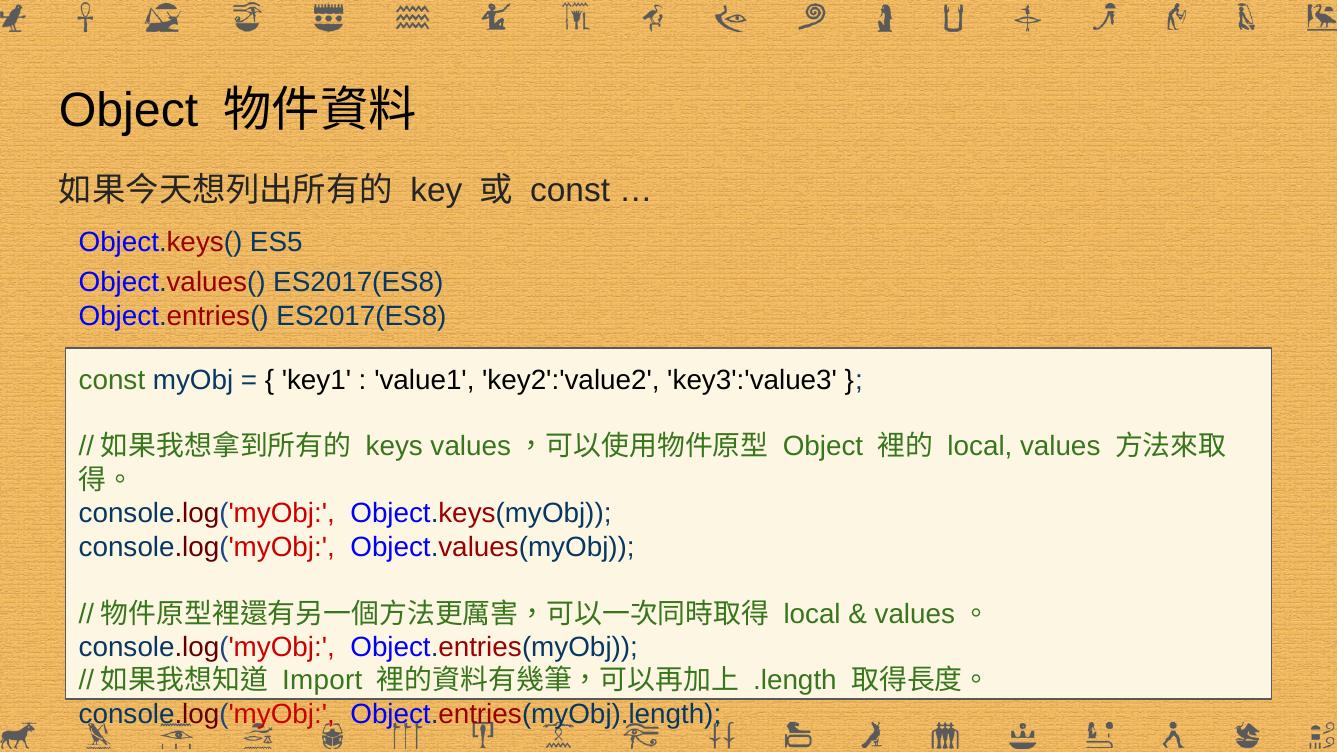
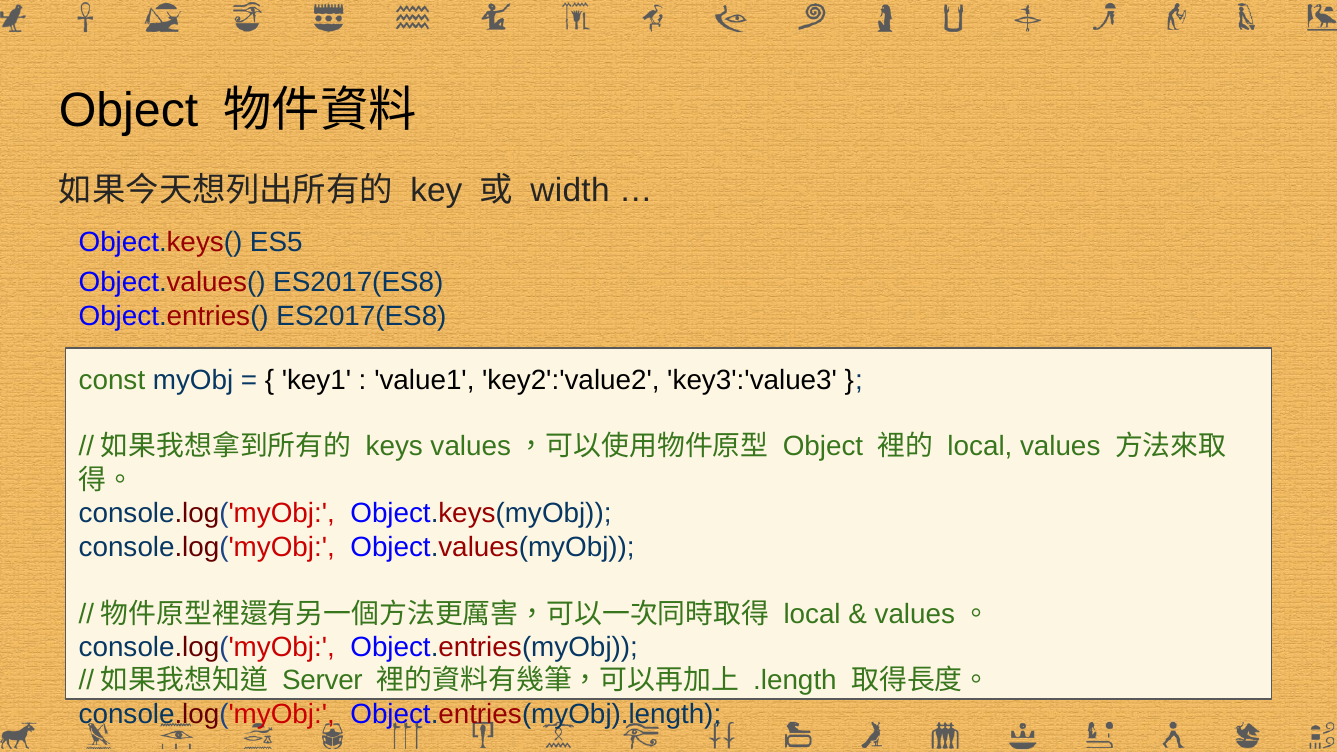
const: const -> width (570, 191)
Import: Import -> Server (322, 681)
